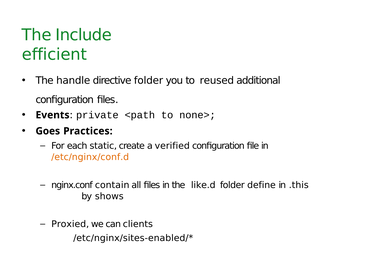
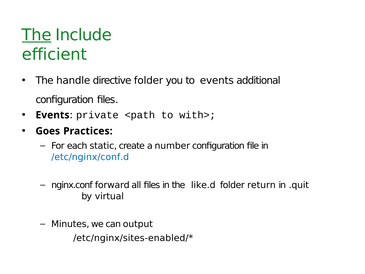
The underline: none -> present (37, 35)
to reused: reused -> events (217, 80)
none>: none> -> with> (197, 115)
verified: verified -> number (172, 146)
/etc/nginx/conf.d colour: orange -> blue (90, 157)
contain: contain -> forward (112, 185)
define: define -> return (261, 185)
.this: .this -> .quit (299, 185)
shows: shows -> virtual (109, 196)
Proxied: Proxied -> Minutes (70, 224)
clients: clients -> output (138, 224)
